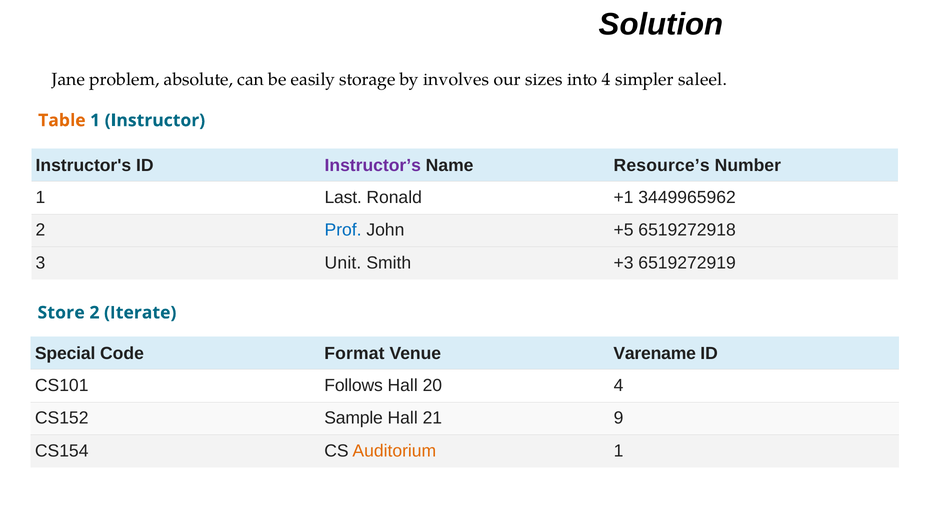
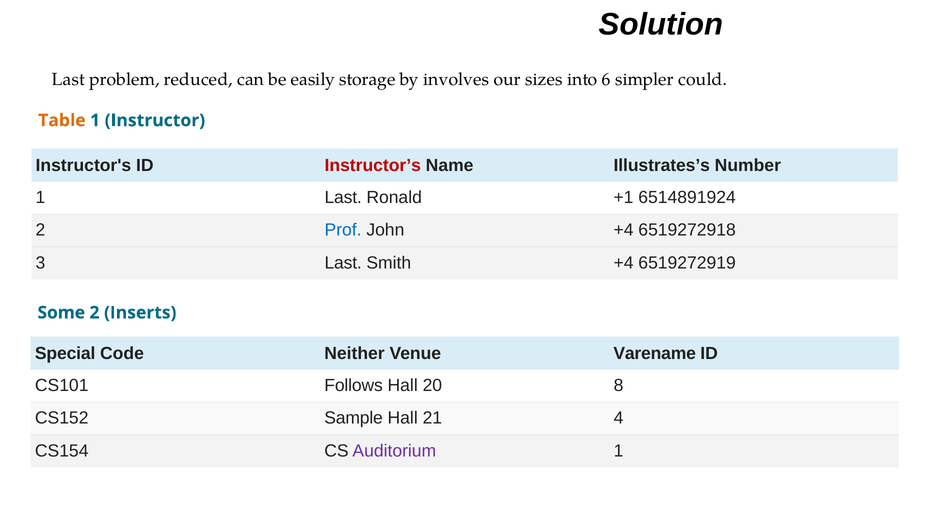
Jane: Jane -> Last (68, 79)
absolute: absolute -> reduced (198, 79)
into 4: 4 -> 6 (606, 79)
saleel: saleel -> could (703, 79)
Instructor’s colour: purple -> red (373, 165)
Resource’s: Resource’s -> Illustrates’s (662, 165)
3449965962: 3449965962 -> 6514891924 (687, 197)
John +5: +5 -> +4 (624, 230)
3 Unit: Unit -> Last (343, 263)
Smith +3: +3 -> +4 (624, 263)
Store: Store -> Some (61, 313)
Iterate: Iterate -> Inserts (140, 313)
Format: Format -> Neither (355, 353)
20 4: 4 -> 8 (619, 385)
9: 9 -> 4 (619, 418)
Auditorium colour: orange -> purple (394, 451)
